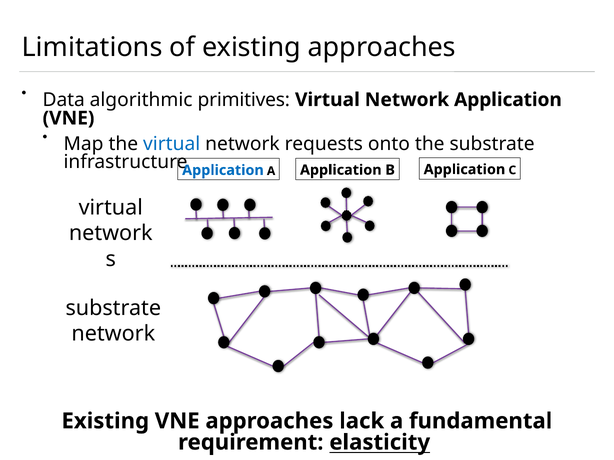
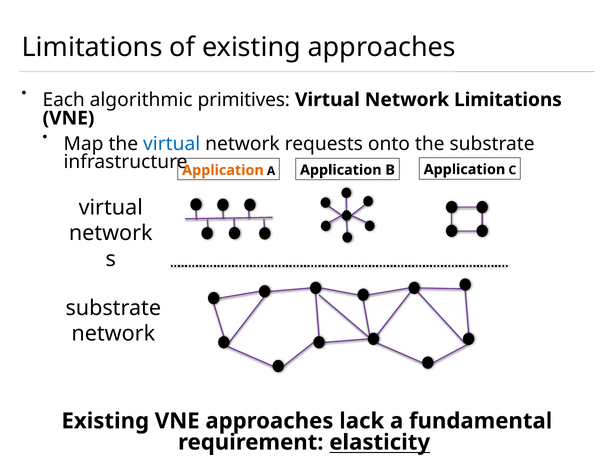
Data: Data -> Each (64, 100)
Network Application: Application -> Limitations (508, 100)
Application colour: blue -> orange (223, 170)
